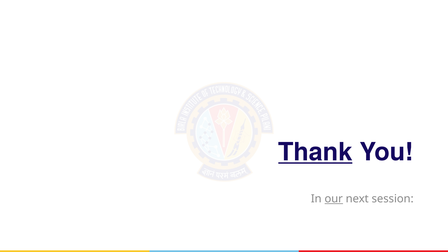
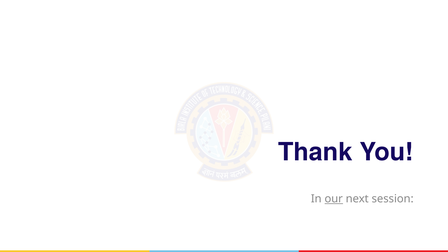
Thank underline: present -> none (315, 152)
